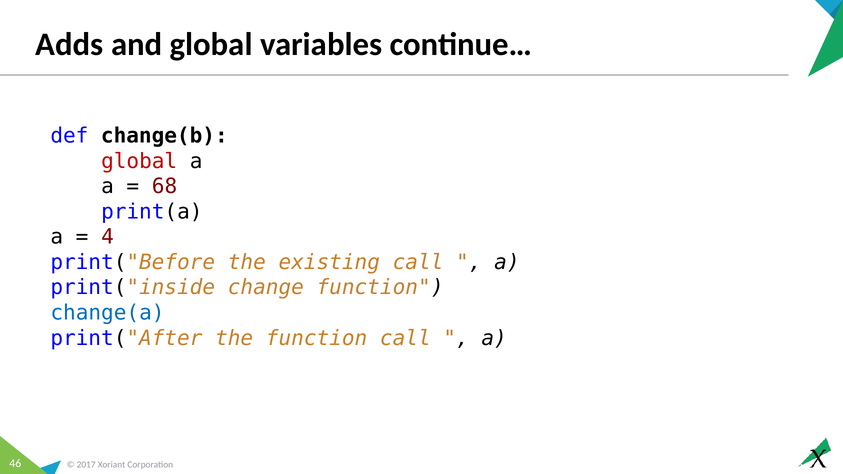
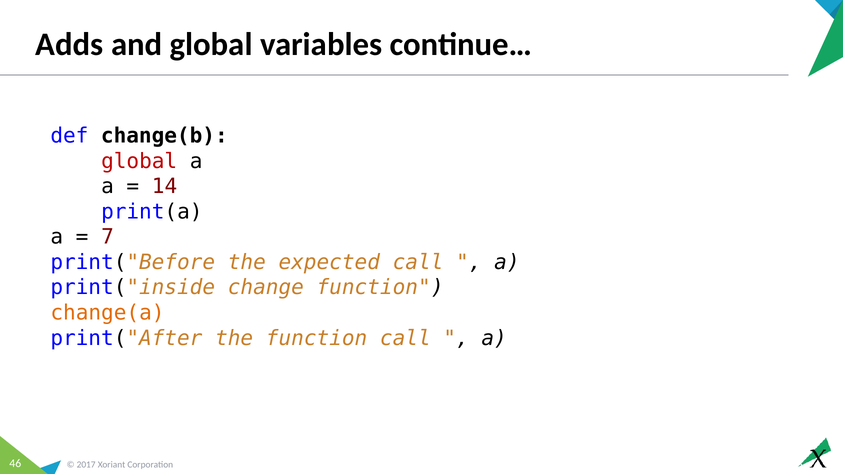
68: 68 -> 14 (165, 186)
4: 4 -> 7 (107, 237)
existing: existing -> expected (329, 262)
change(a colour: blue -> orange (107, 313)
